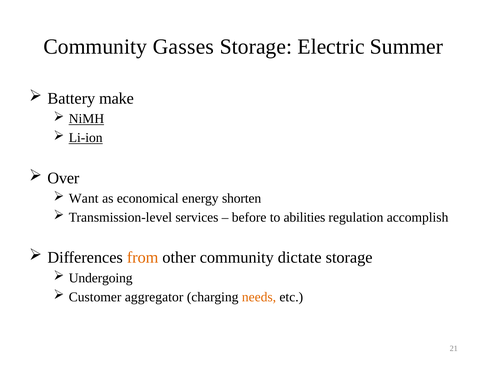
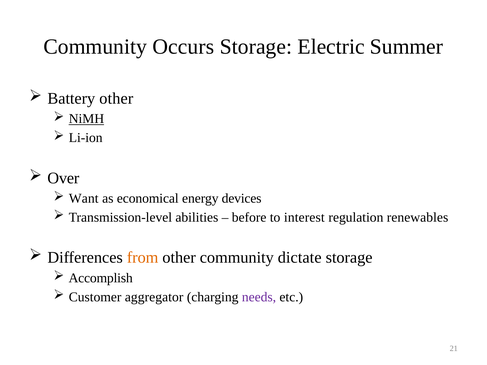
Gasses: Gasses -> Occurs (183, 47)
Battery make: make -> other (116, 99)
Li-ion underline: present -> none (86, 138)
shorten: shorten -> devices (242, 199)
services: services -> abilities (197, 218)
abilities: abilities -> interest (304, 218)
accomplish: accomplish -> renewables (418, 218)
Undergoing: Undergoing -> Accomplish (101, 278)
needs colour: orange -> purple (259, 297)
